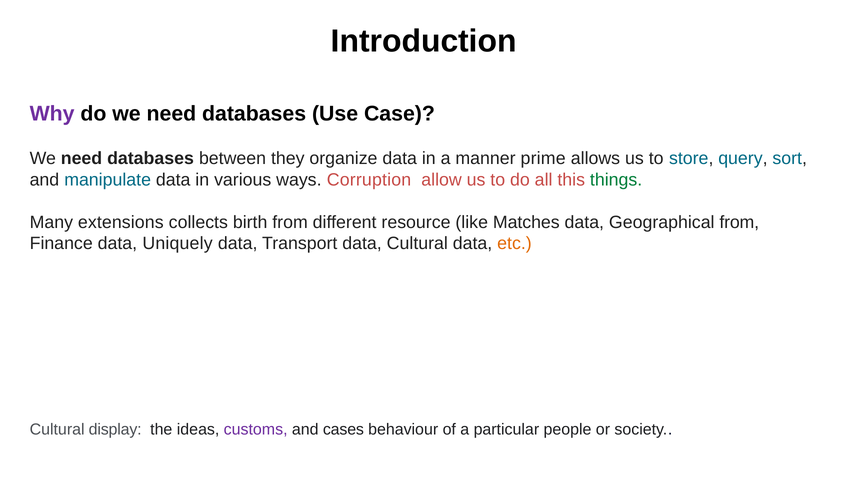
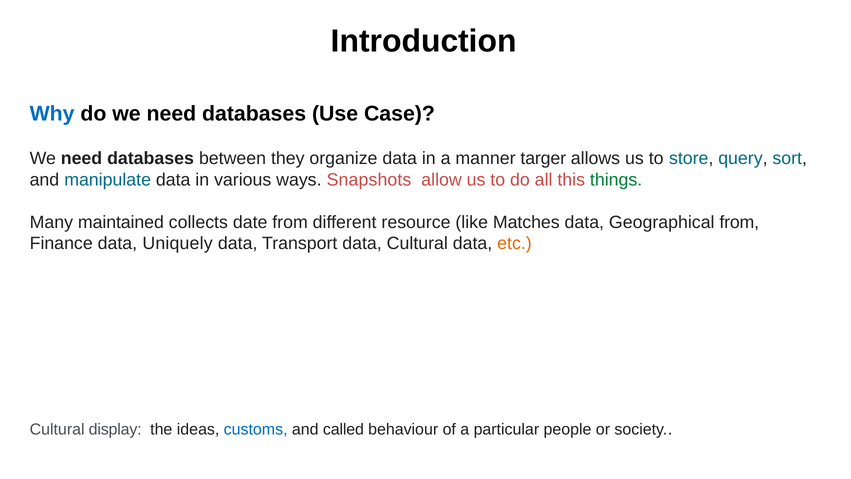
Why colour: purple -> blue (52, 114)
prime: prime -> targer (543, 158)
Corruption: Corruption -> Snapshots (369, 180)
extensions: extensions -> maintained (121, 222)
birth: birth -> date (250, 222)
customs colour: purple -> blue (256, 429)
cases: cases -> called (343, 429)
